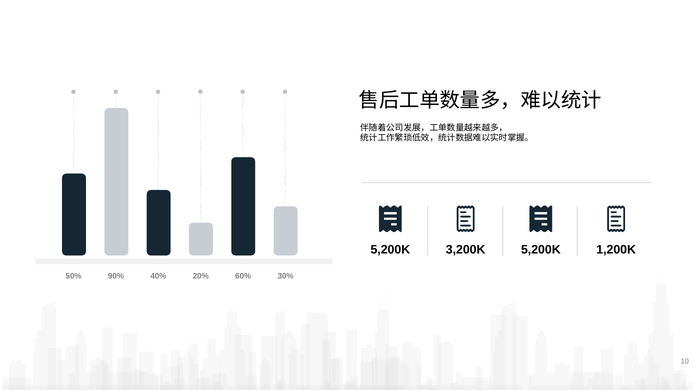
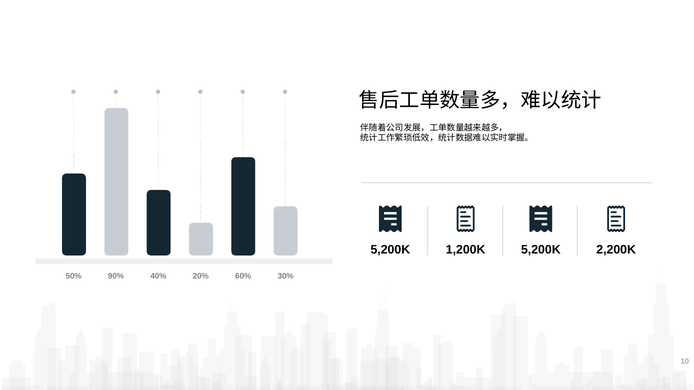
3,200K: 3,200K -> 1,200K (466, 250)
1,200K: 1,200K -> 2,200K (616, 250)
